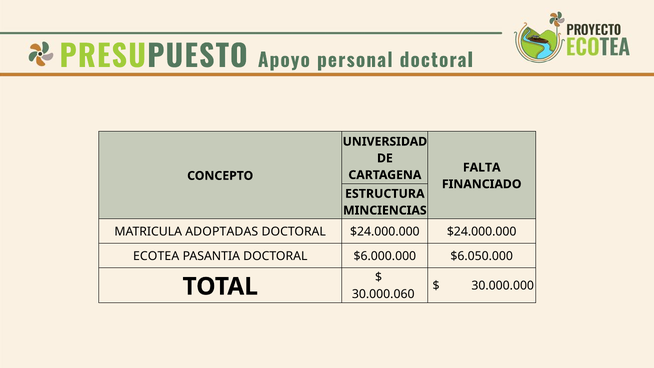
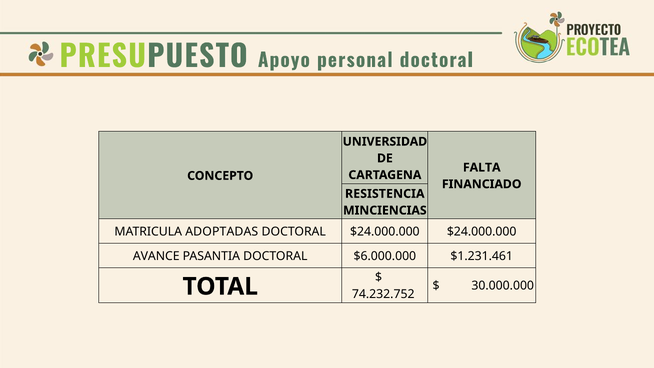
ESTRUCTURA: ESTRUCTURA -> RESISTENCIA (385, 194)
ECOTEA: ECOTEA -> AVANCE (156, 256)
$6.050.000: $6.050.000 -> $1.231.461 (482, 256)
30.000.060: 30.000.060 -> 74.232.752 (383, 294)
